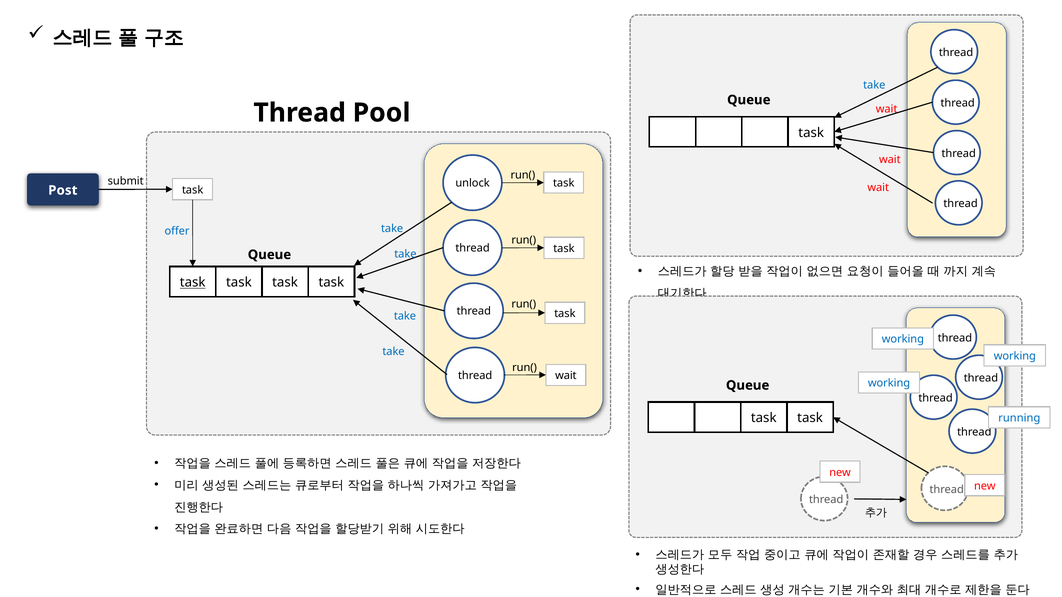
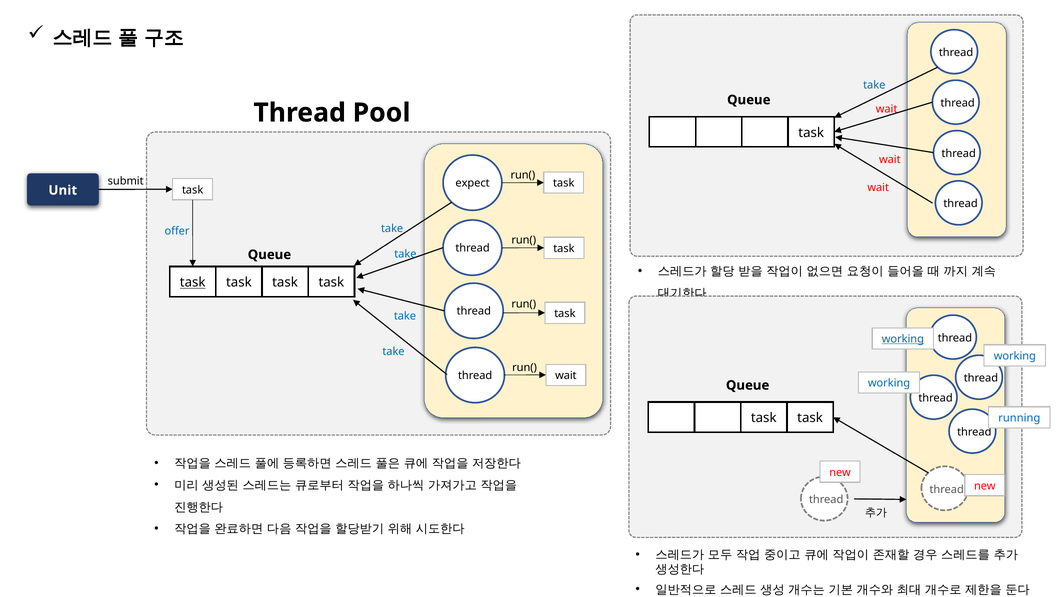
unlock: unlock -> expect (473, 183)
Post: Post -> Unit (63, 190)
working underline: none -> present (903, 339)
